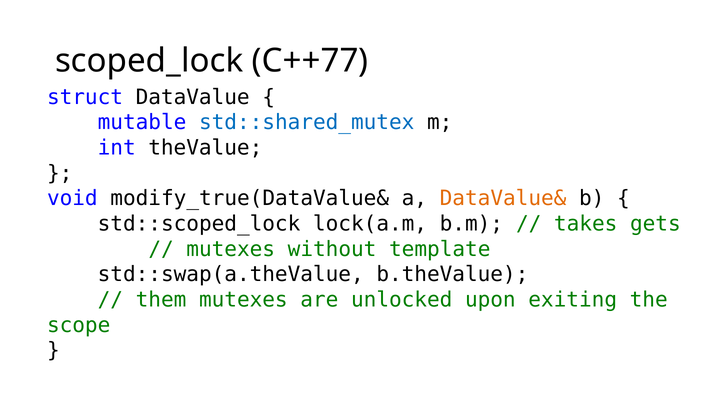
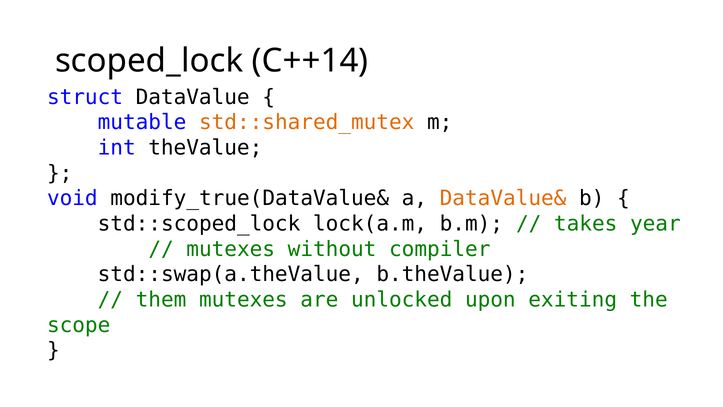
C++77: C++77 -> C++14 (310, 61)
std::shared_mutex colour: blue -> orange (307, 122)
gets: gets -> year (655, 224)
template: template -> compiler (440, 249)
